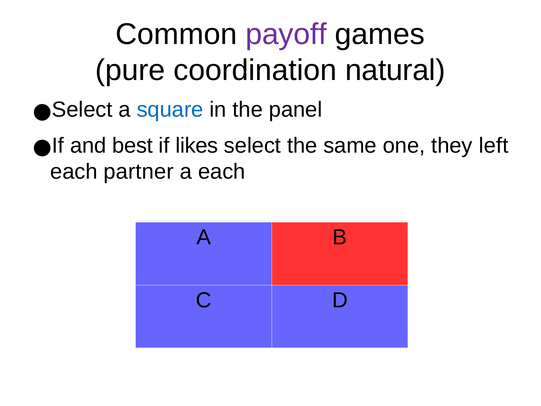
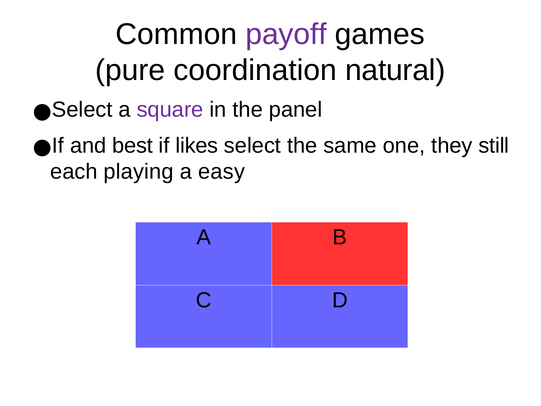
square colour: blue -> purple (170, 110)
left: left -> still (494, 145)
partner: partner -> playing (139, 172)
a each: each -> easy (222, 172)
